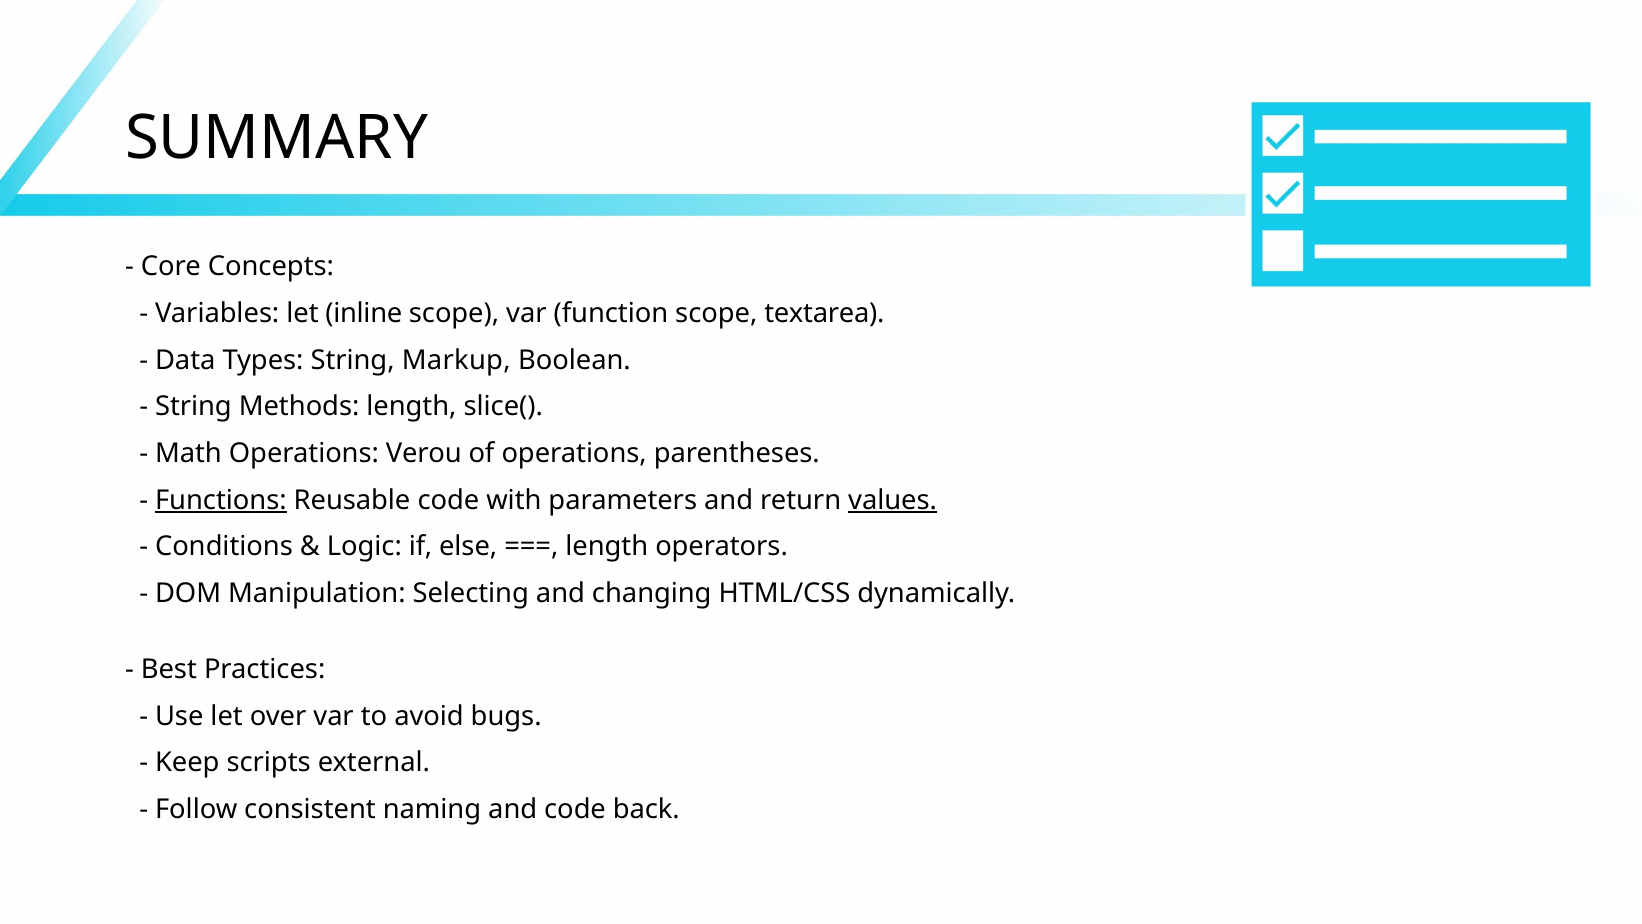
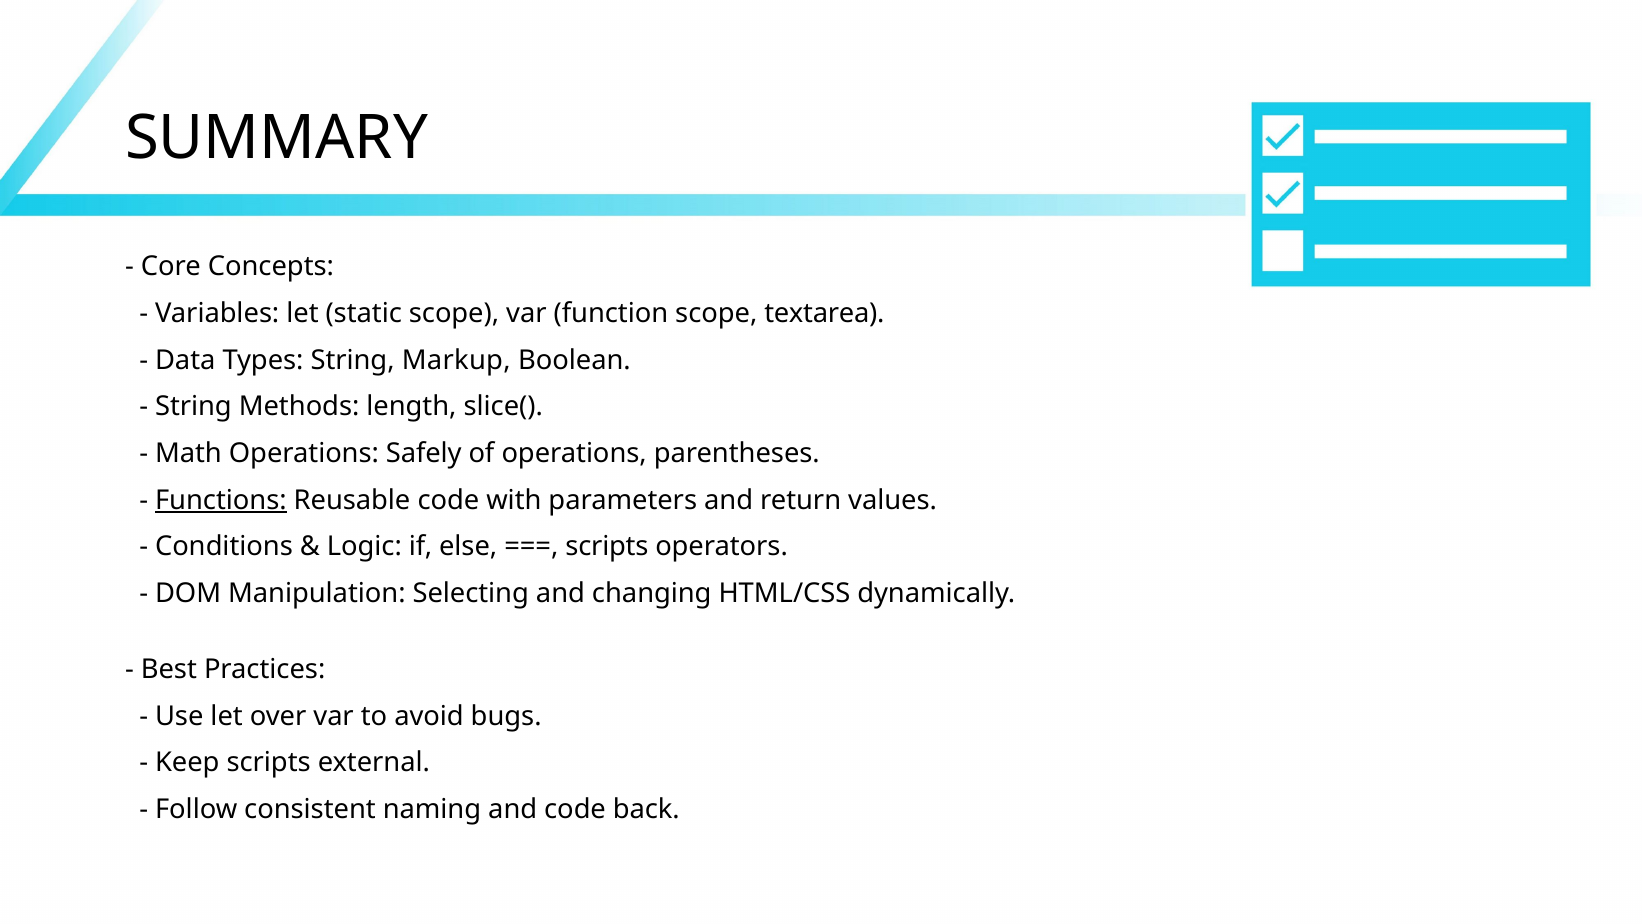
inline: inline -> static (364, 313)
Verou: Verou -> Safely (424, 453)
values underline: present -> none (893, 500)
length: length -> scripts (607, 546)
